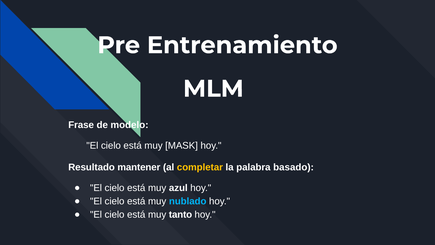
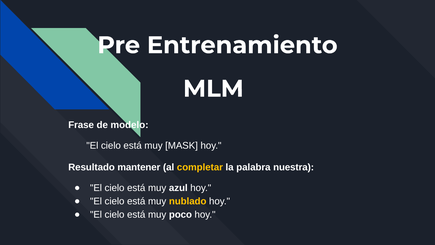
basado: basado -> nuestra (294, 167)
nublado colour: light blue -> yellow (188, 201)
tanto: tanto -> poco (180, 214)
